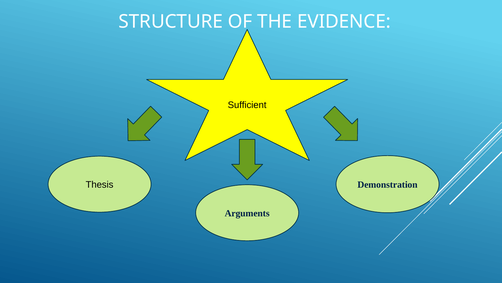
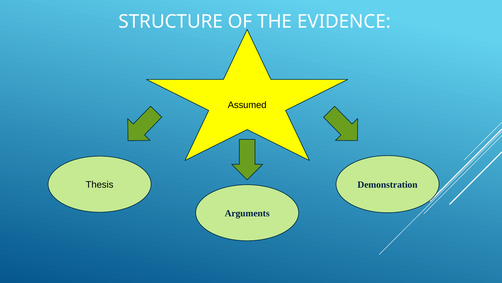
Sufficient: Sufficient -> Assumed (247, 105)
